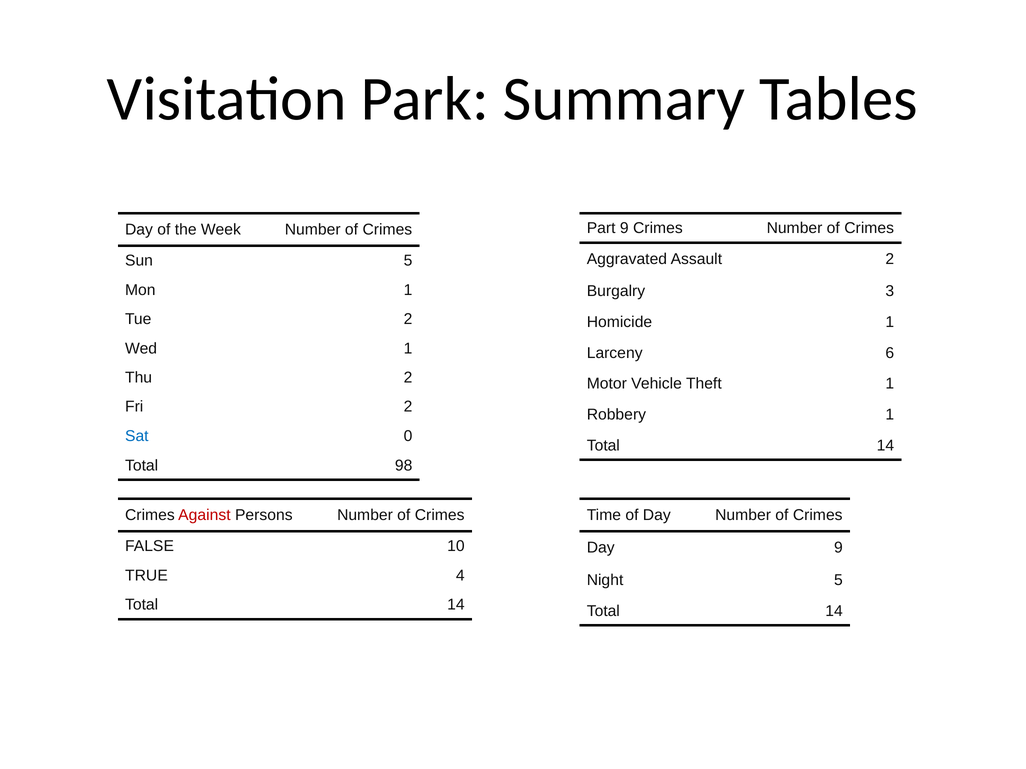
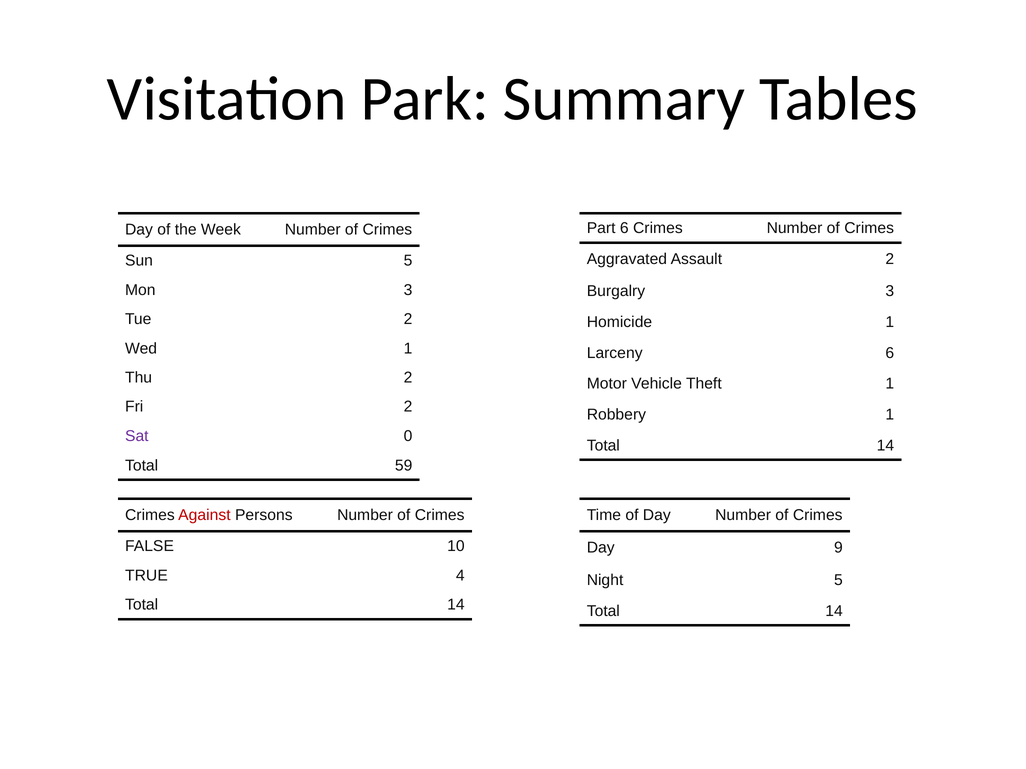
Part 9: 9 -> 6 (624, 228)
Mon 1: 1 -> 3 (408, 290)
Sat colour: blue -> purple (137, 436)
98: 98 -> 59 (404, 466)
